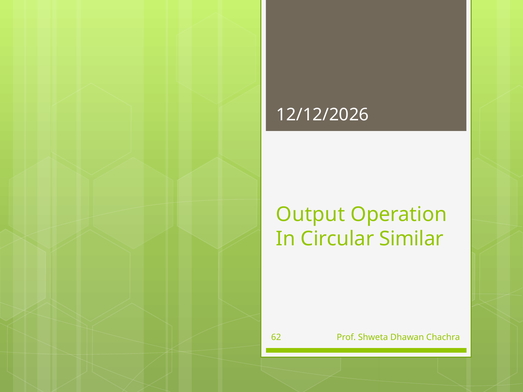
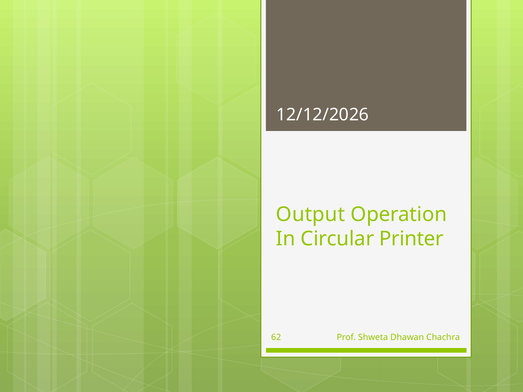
Similar: Similar -> Printer (411, 239)
